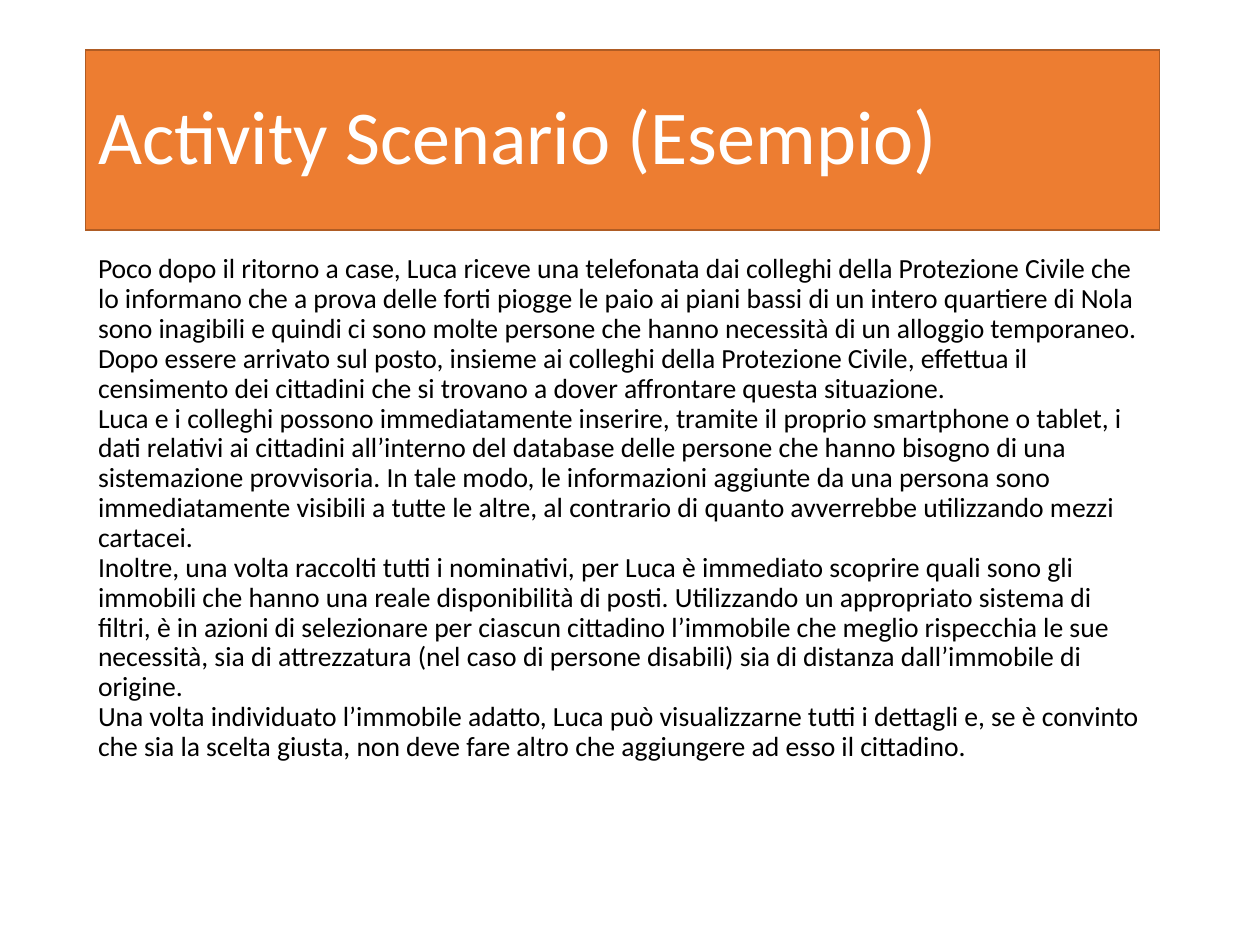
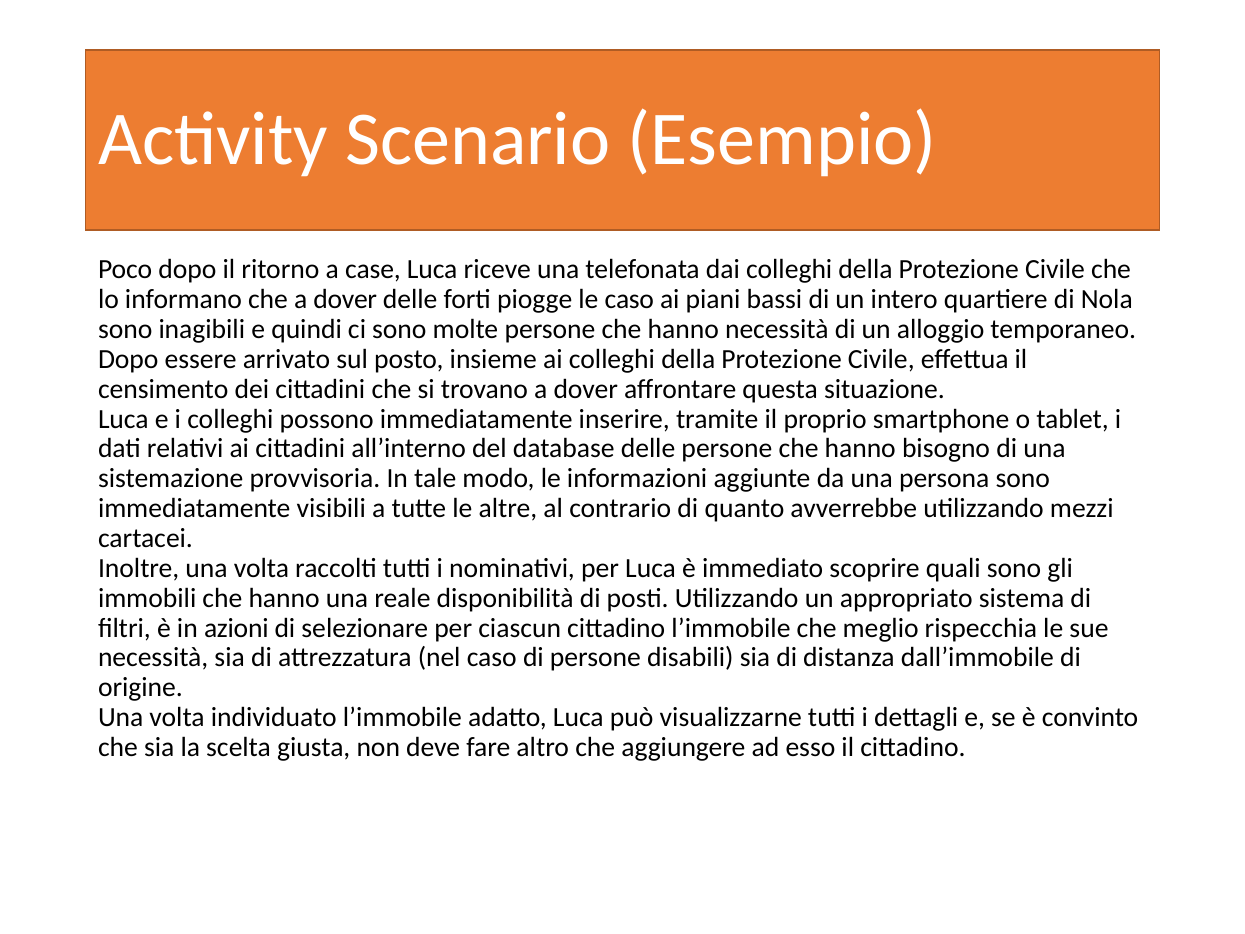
che a prova: prova -> dover (345, 299)
le paio: paio -> caso (629, 299)
